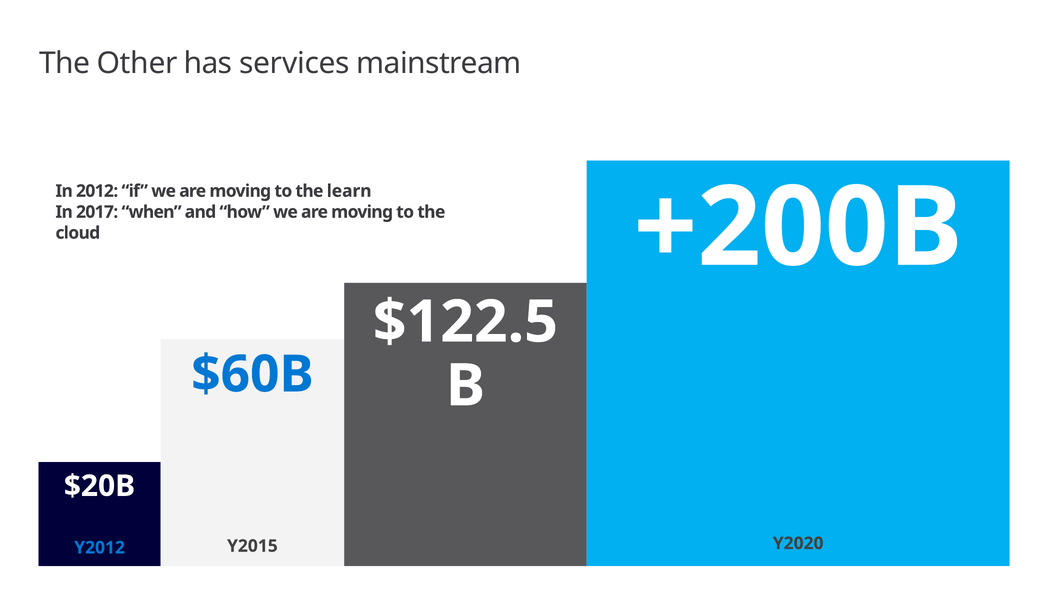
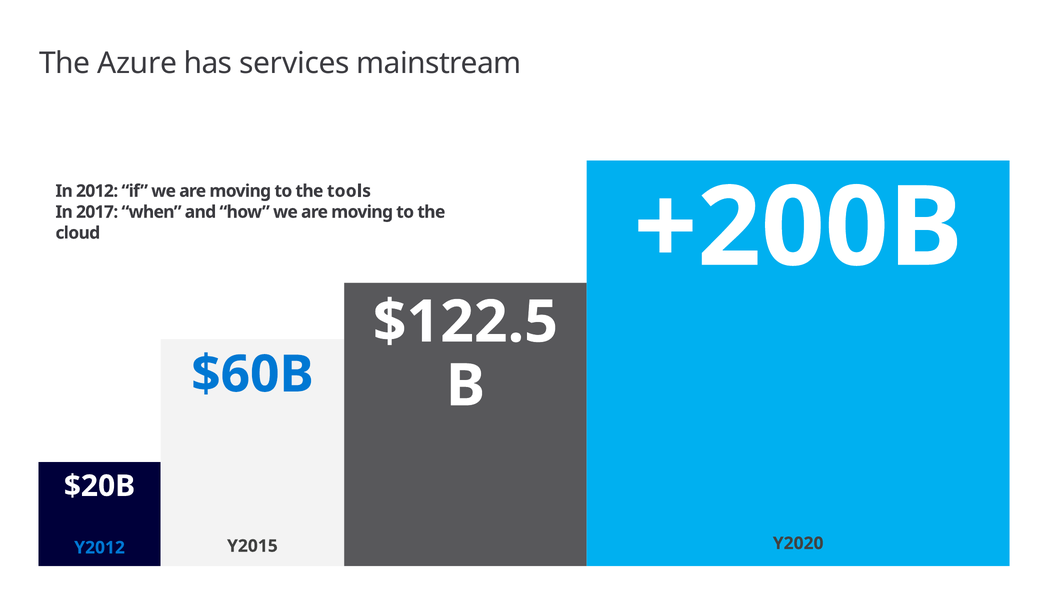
Other: Other -> Azure (137, 63)
learn: learn -> tools (349, 191)
